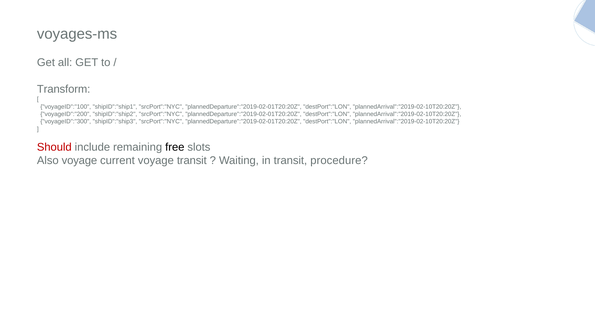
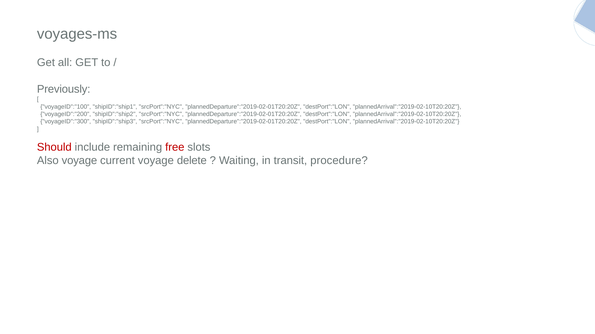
Transform: Transform -> Previously (64, 89)
free colour: black -> red (175, 147)
voyage transit: transit -> delete (192, 161)
